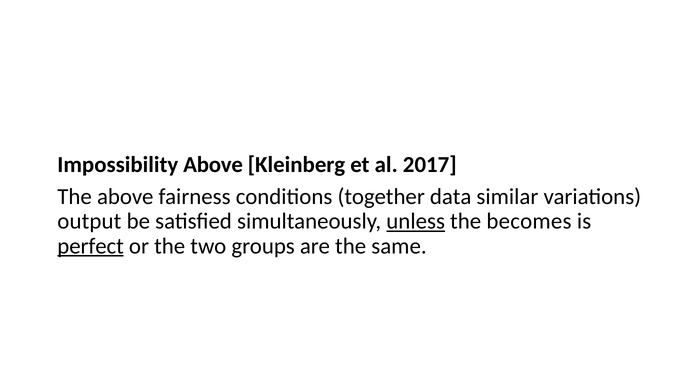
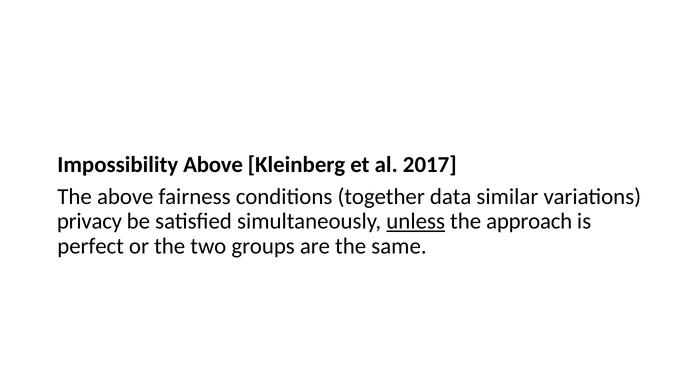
output: output -> privacy (89, 221)
becomes: becomes -> approach (529, 221)
perfect underline: present -> none (91, 246)
